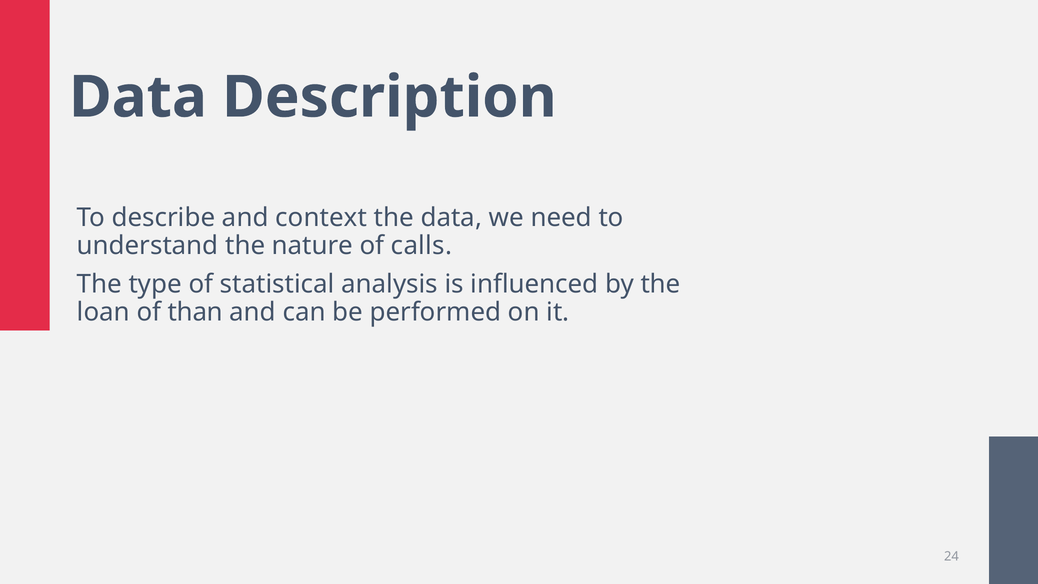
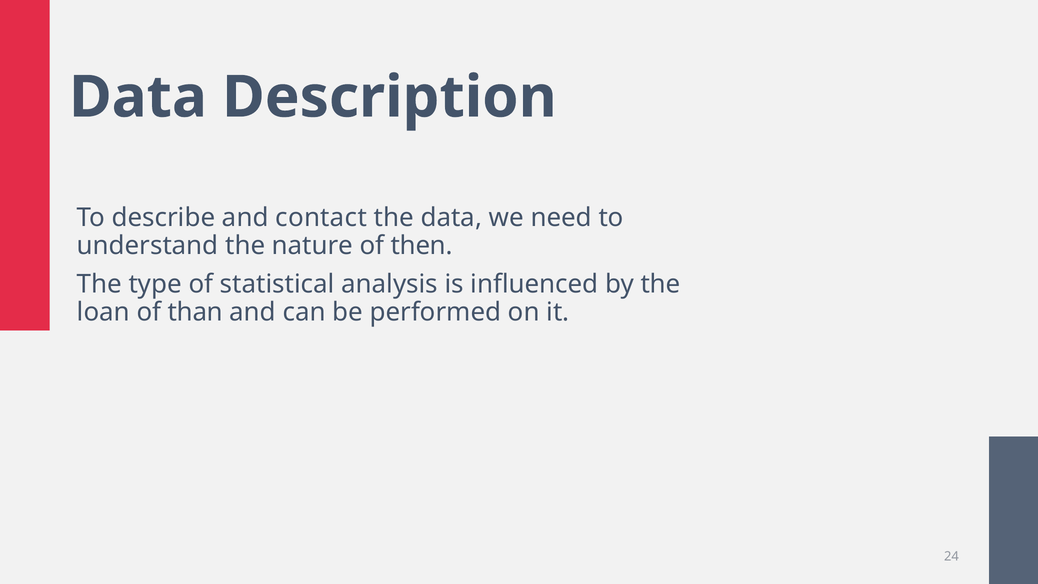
context: context -> contact (321, 217)
calls: calls -> then (422, 245)
